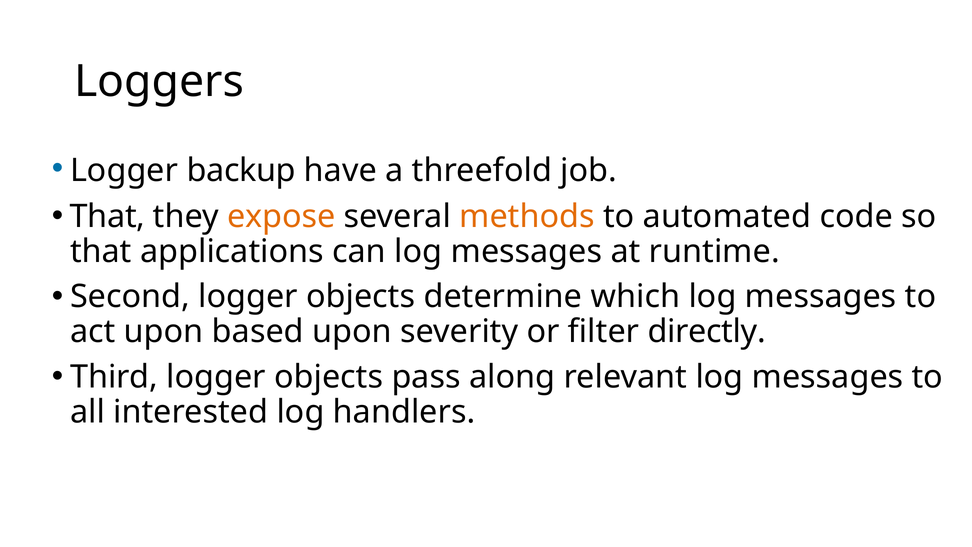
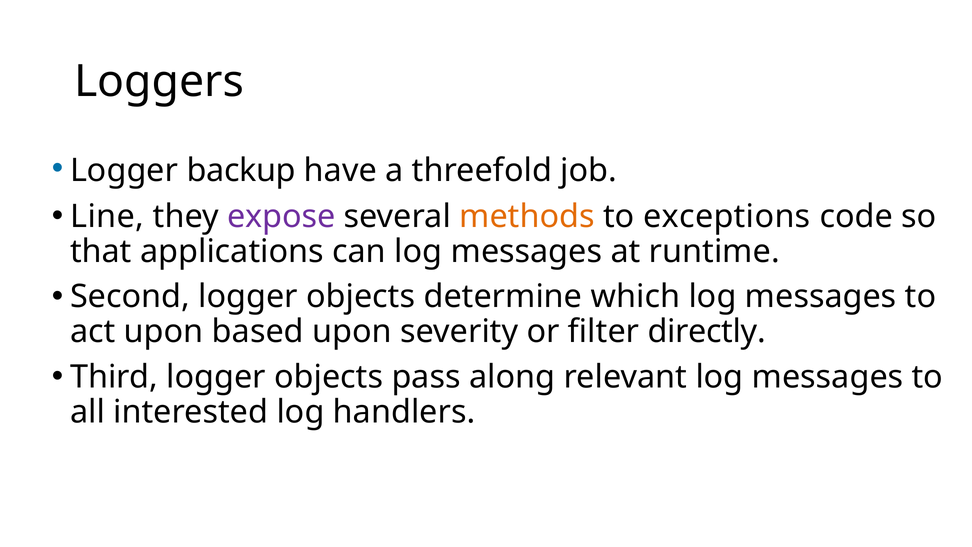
That: That -> Line (107, 216)
expose colour: orange -> purple (281, 216)
automated: automated -> exceptions (727, 216)
